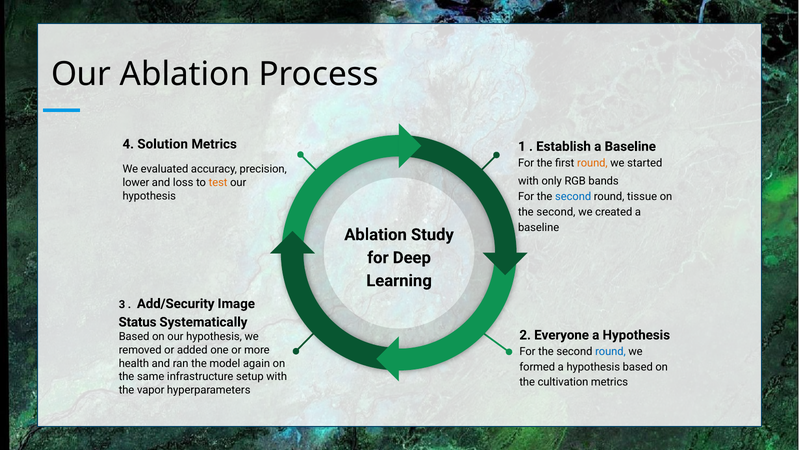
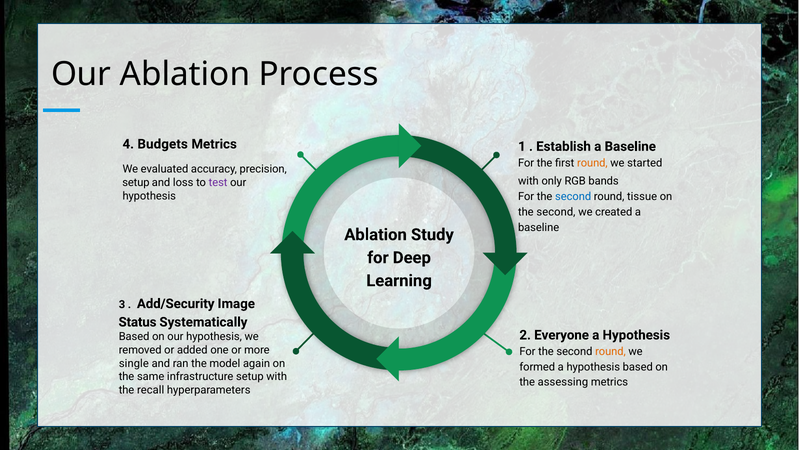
Solution: Solution -> Budgets (163, 144)
lower: lower -> setup (136, 182)
test colour: orange -> purple (218, 182)
round colour: blue -> orange (610, 351)
health: health -> single (134, 363)
cultivation: cultivation -> assessing (563, 382)
vapor: vapor -> recall (151, 390)
